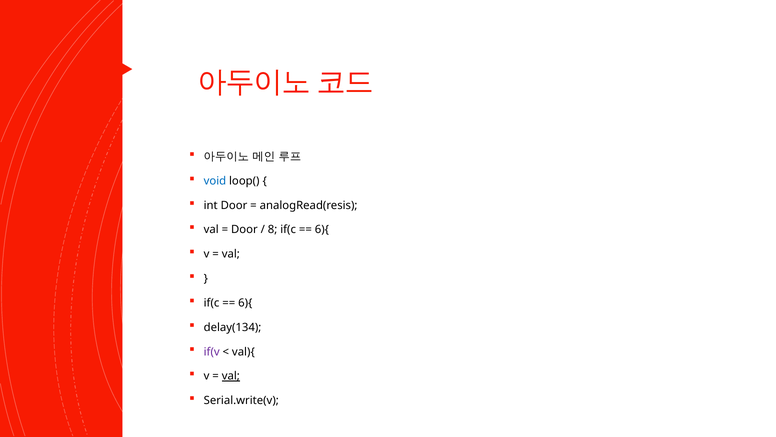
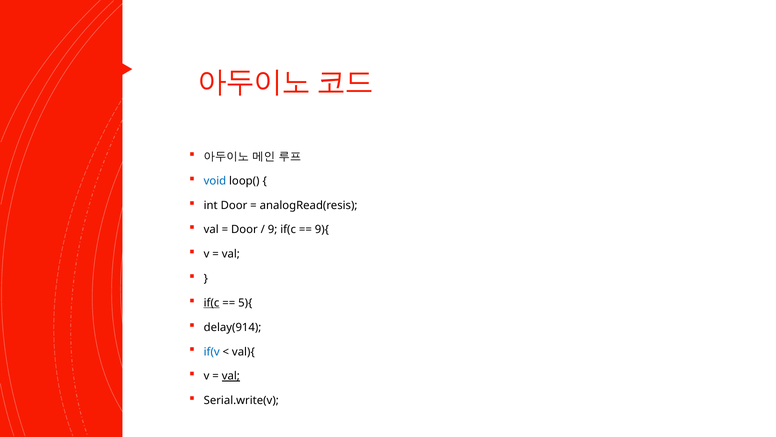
8: 8 -> 9 (273, 229)
6){: 6){ -> 9){ (322, 229)
if(c underline: none -> present (212, 303)
6){: 6){ -> 5){ (245, 303)
delay(134: delay(134 -> delay(914 (233, 327)
if(v colour: purple -> blue (212, 351)
